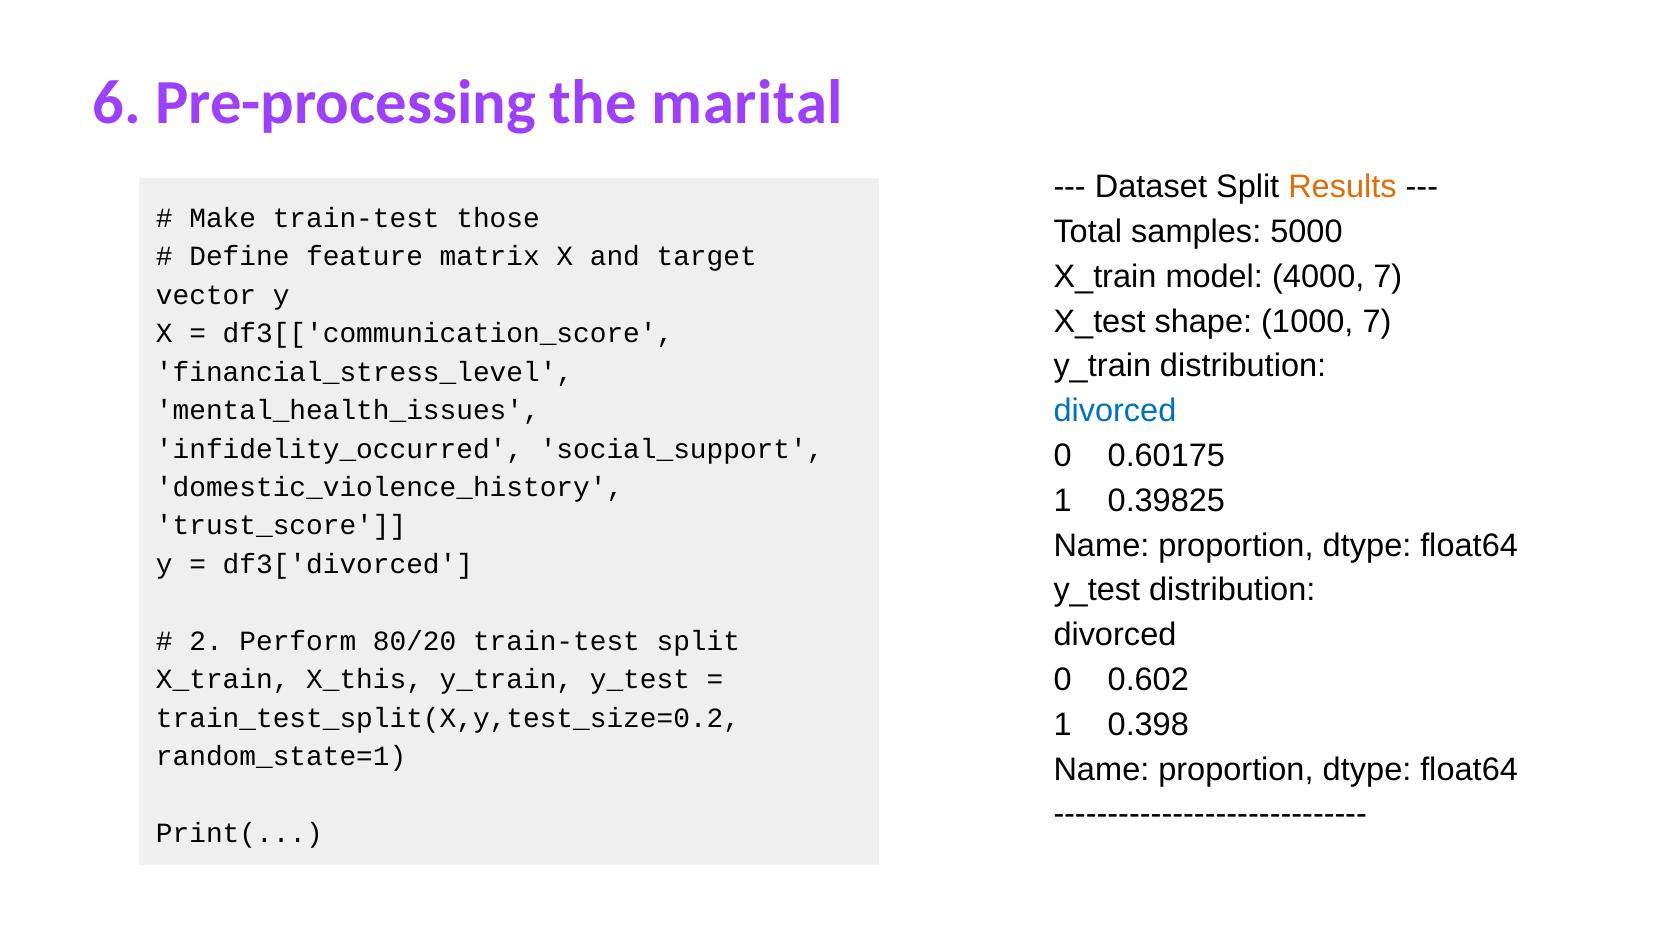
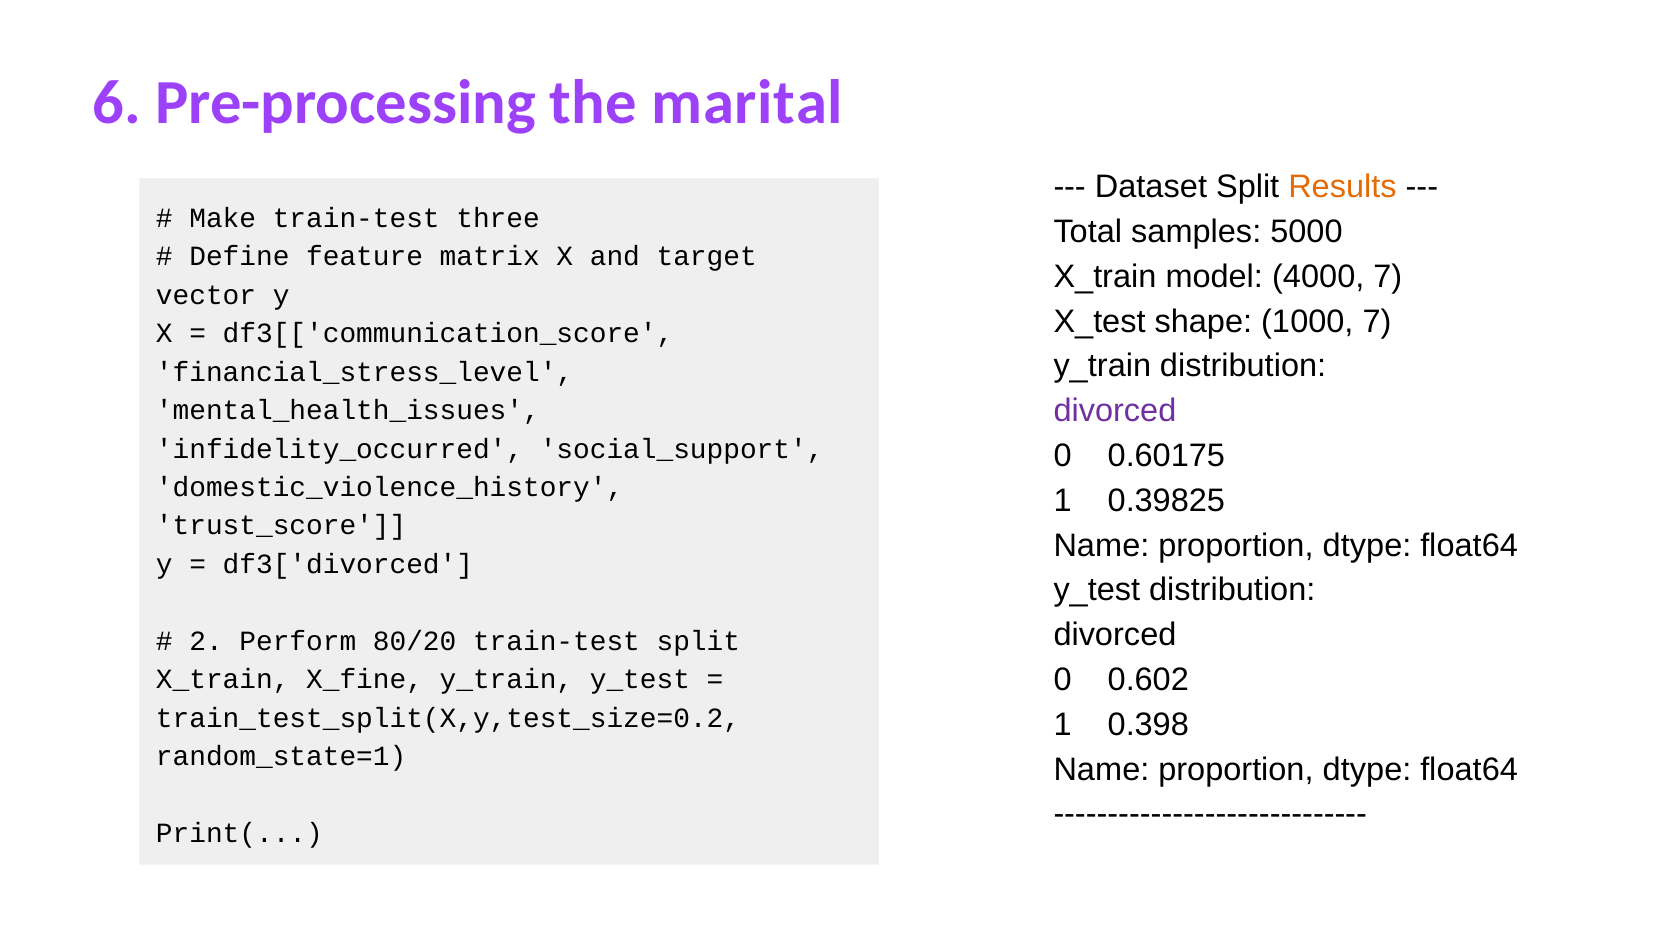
those: those -> three (498, 218)
divorced colour: blue -> purple (1115, 411)
X_this: X_this -> X_fine (365, 679)
